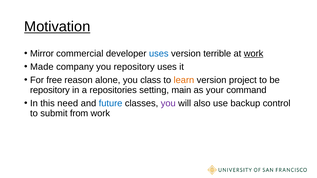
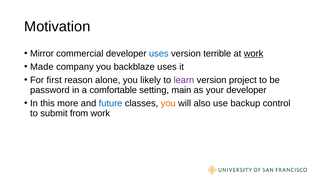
Motivation underline: present -> none (57, 27)
you repository: repository -> backblaze (134, 67)
free: free -> first (54, 80)
class: class -> likely (151, 80)
learn colour: orange -> purple (184, 80)
repository: repository -> password (50, 90)
repositories: repositories -> comfortable (113, 90)
your command: command -> developer (246, 90)
need: need -> more (68, 103)
you colour: purple -> orange (168, 103)
